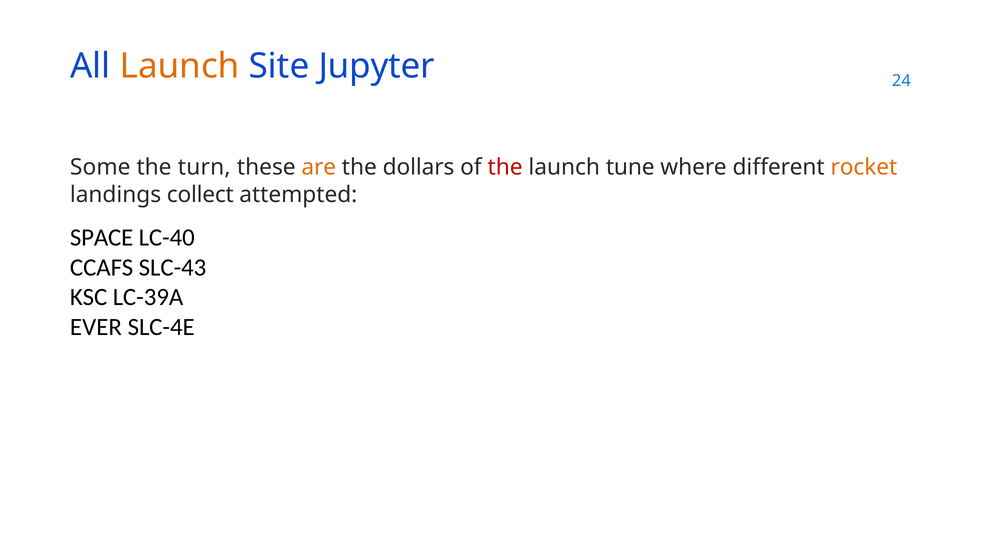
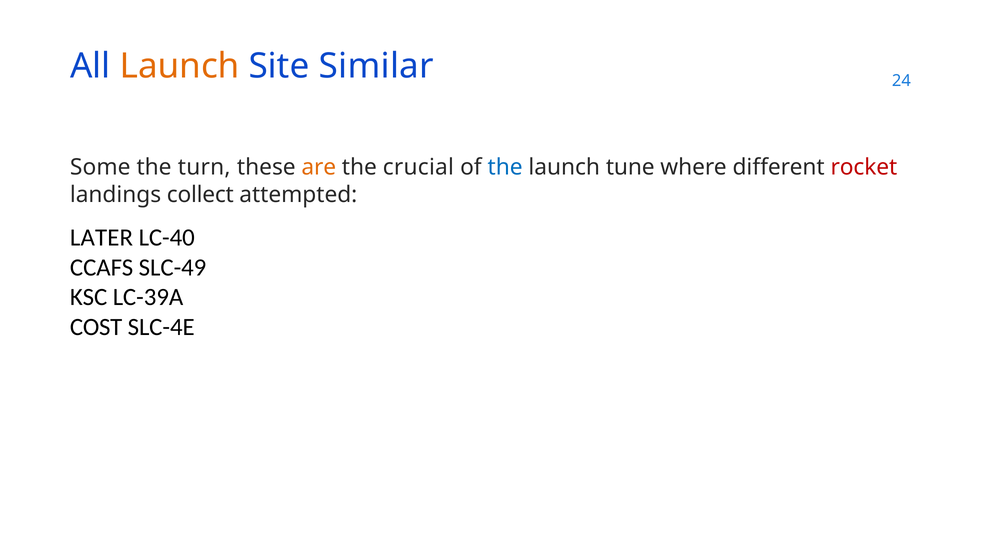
Jupyter: Jupyter -> Similar (376, 66)
dollars: dollars -> crucial (418, 167)
the colour: red -> blue (505, 167)
rocket colour: orange -> red (864, 167)
SPACE: SPACE -> LATER (101, 238)
SLC-43: SLC-43 -> SLC-49 (172, 268)
EVER: EVER -> COST (96, 327)
